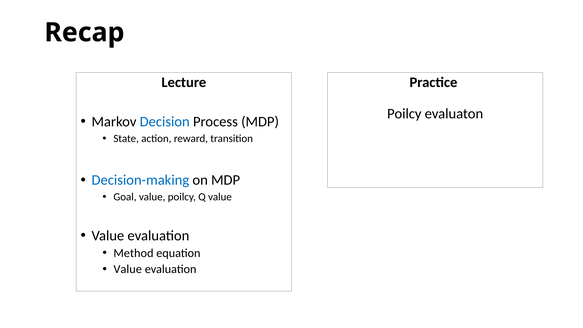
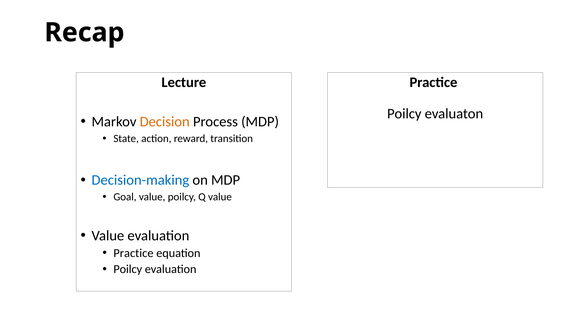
Decision colour: blue -> orange (165, 122)
Method: Method -> Practice (133, 253)
Value: Value -> Poilcy (128, 269)
